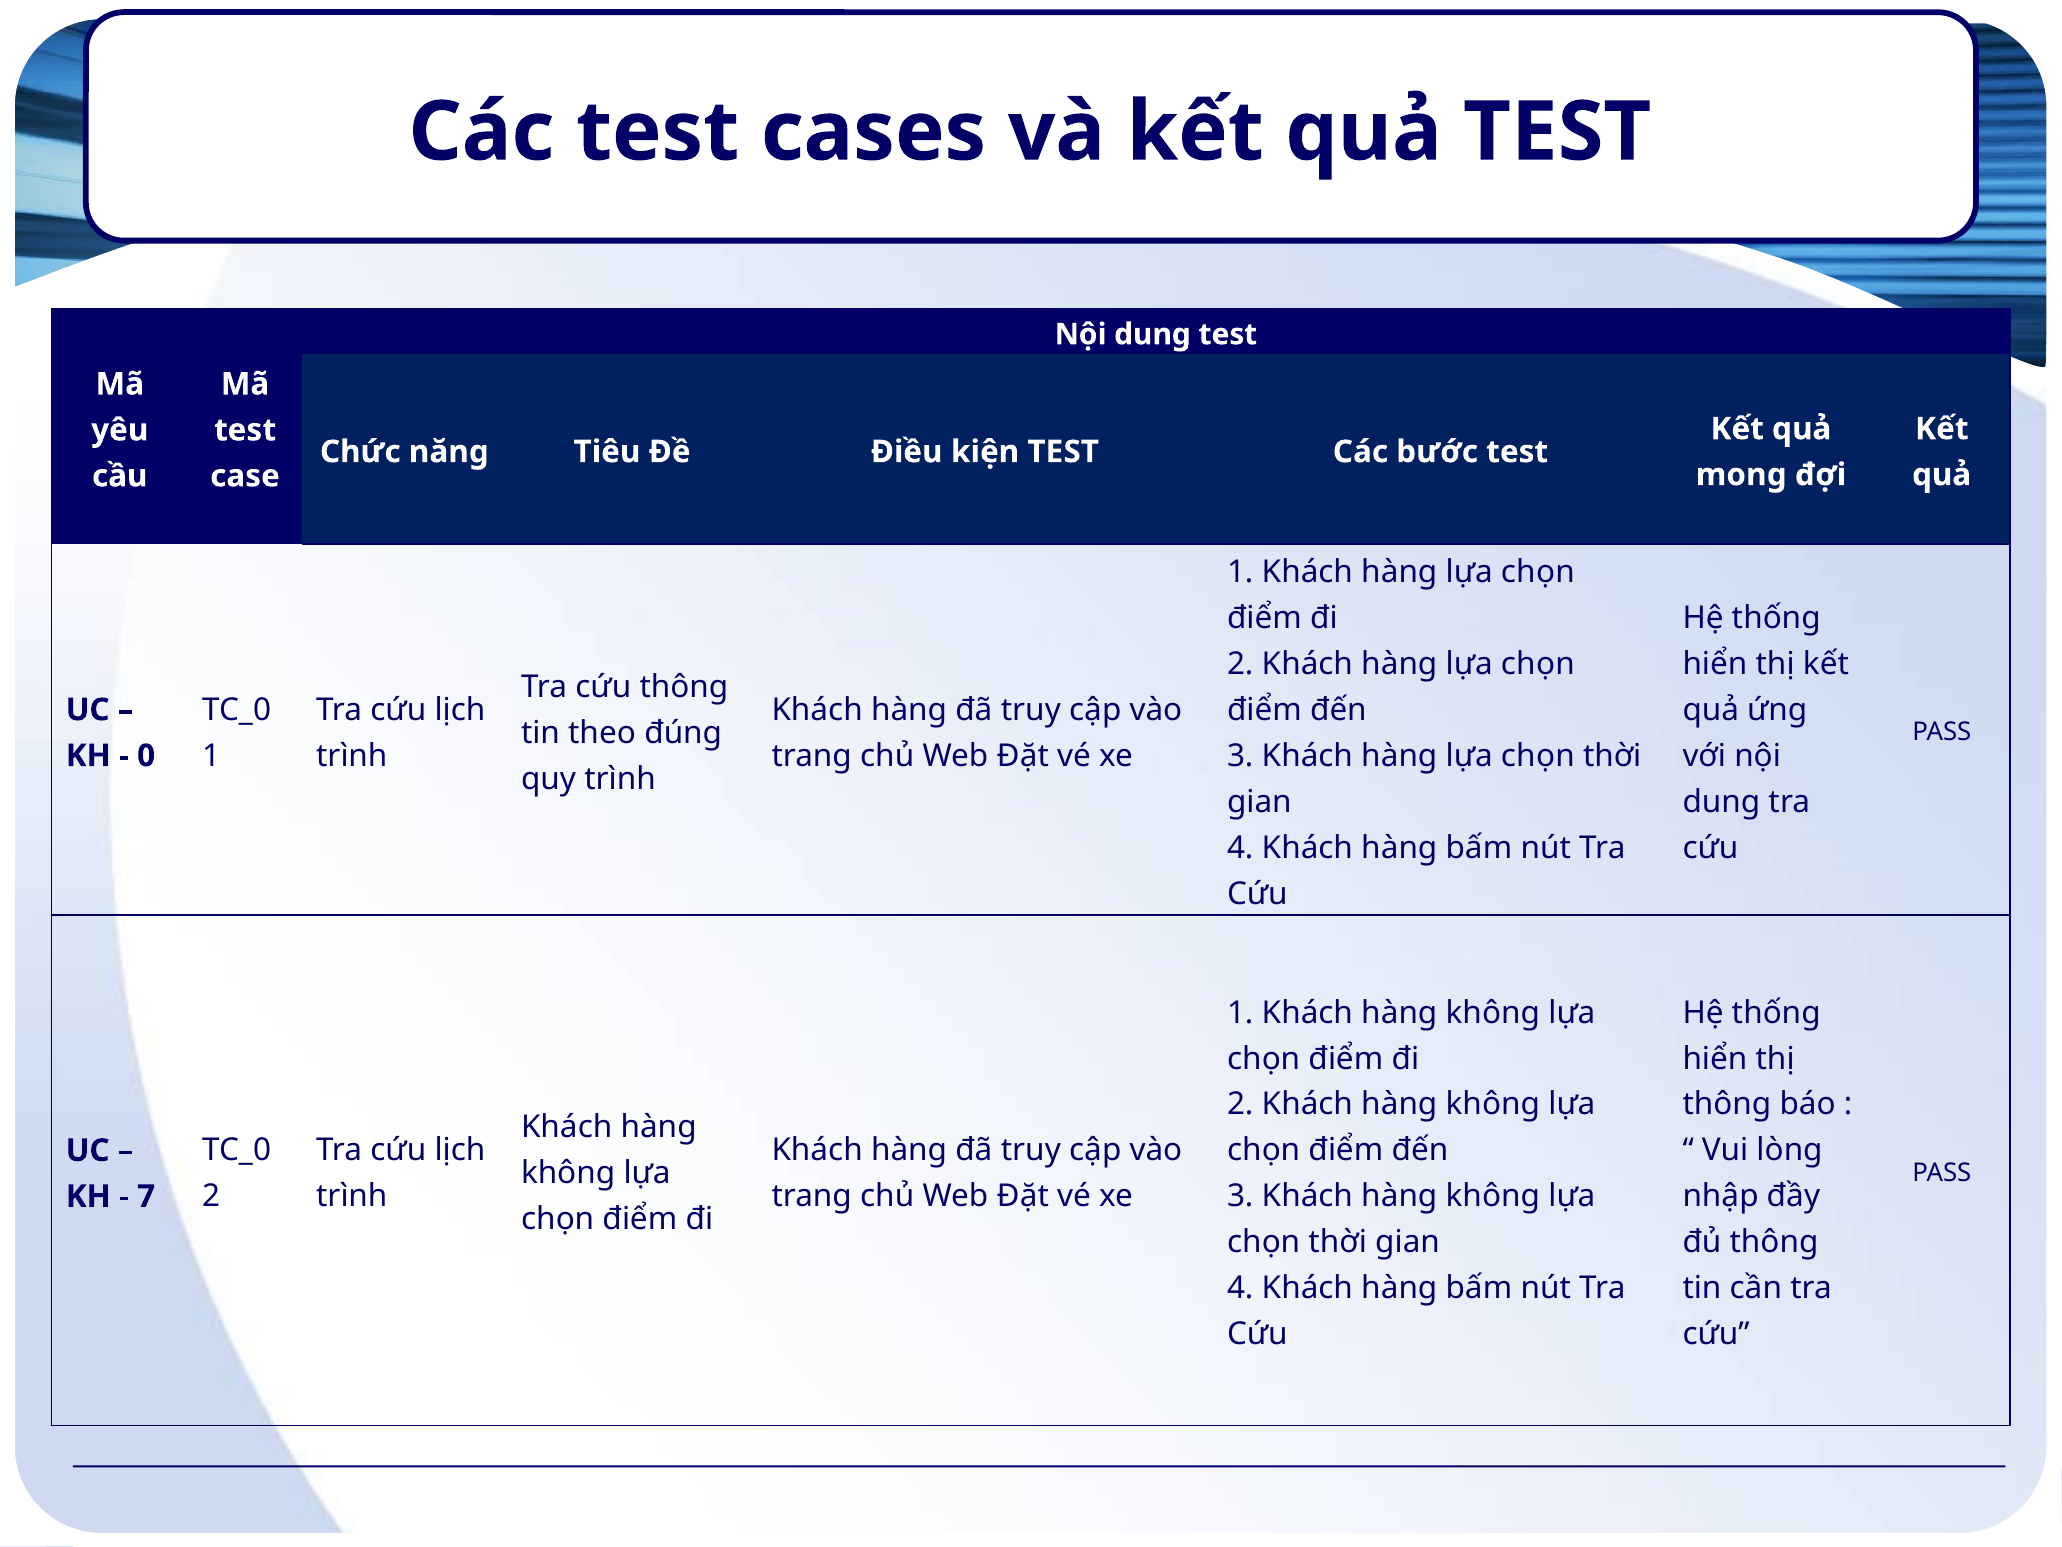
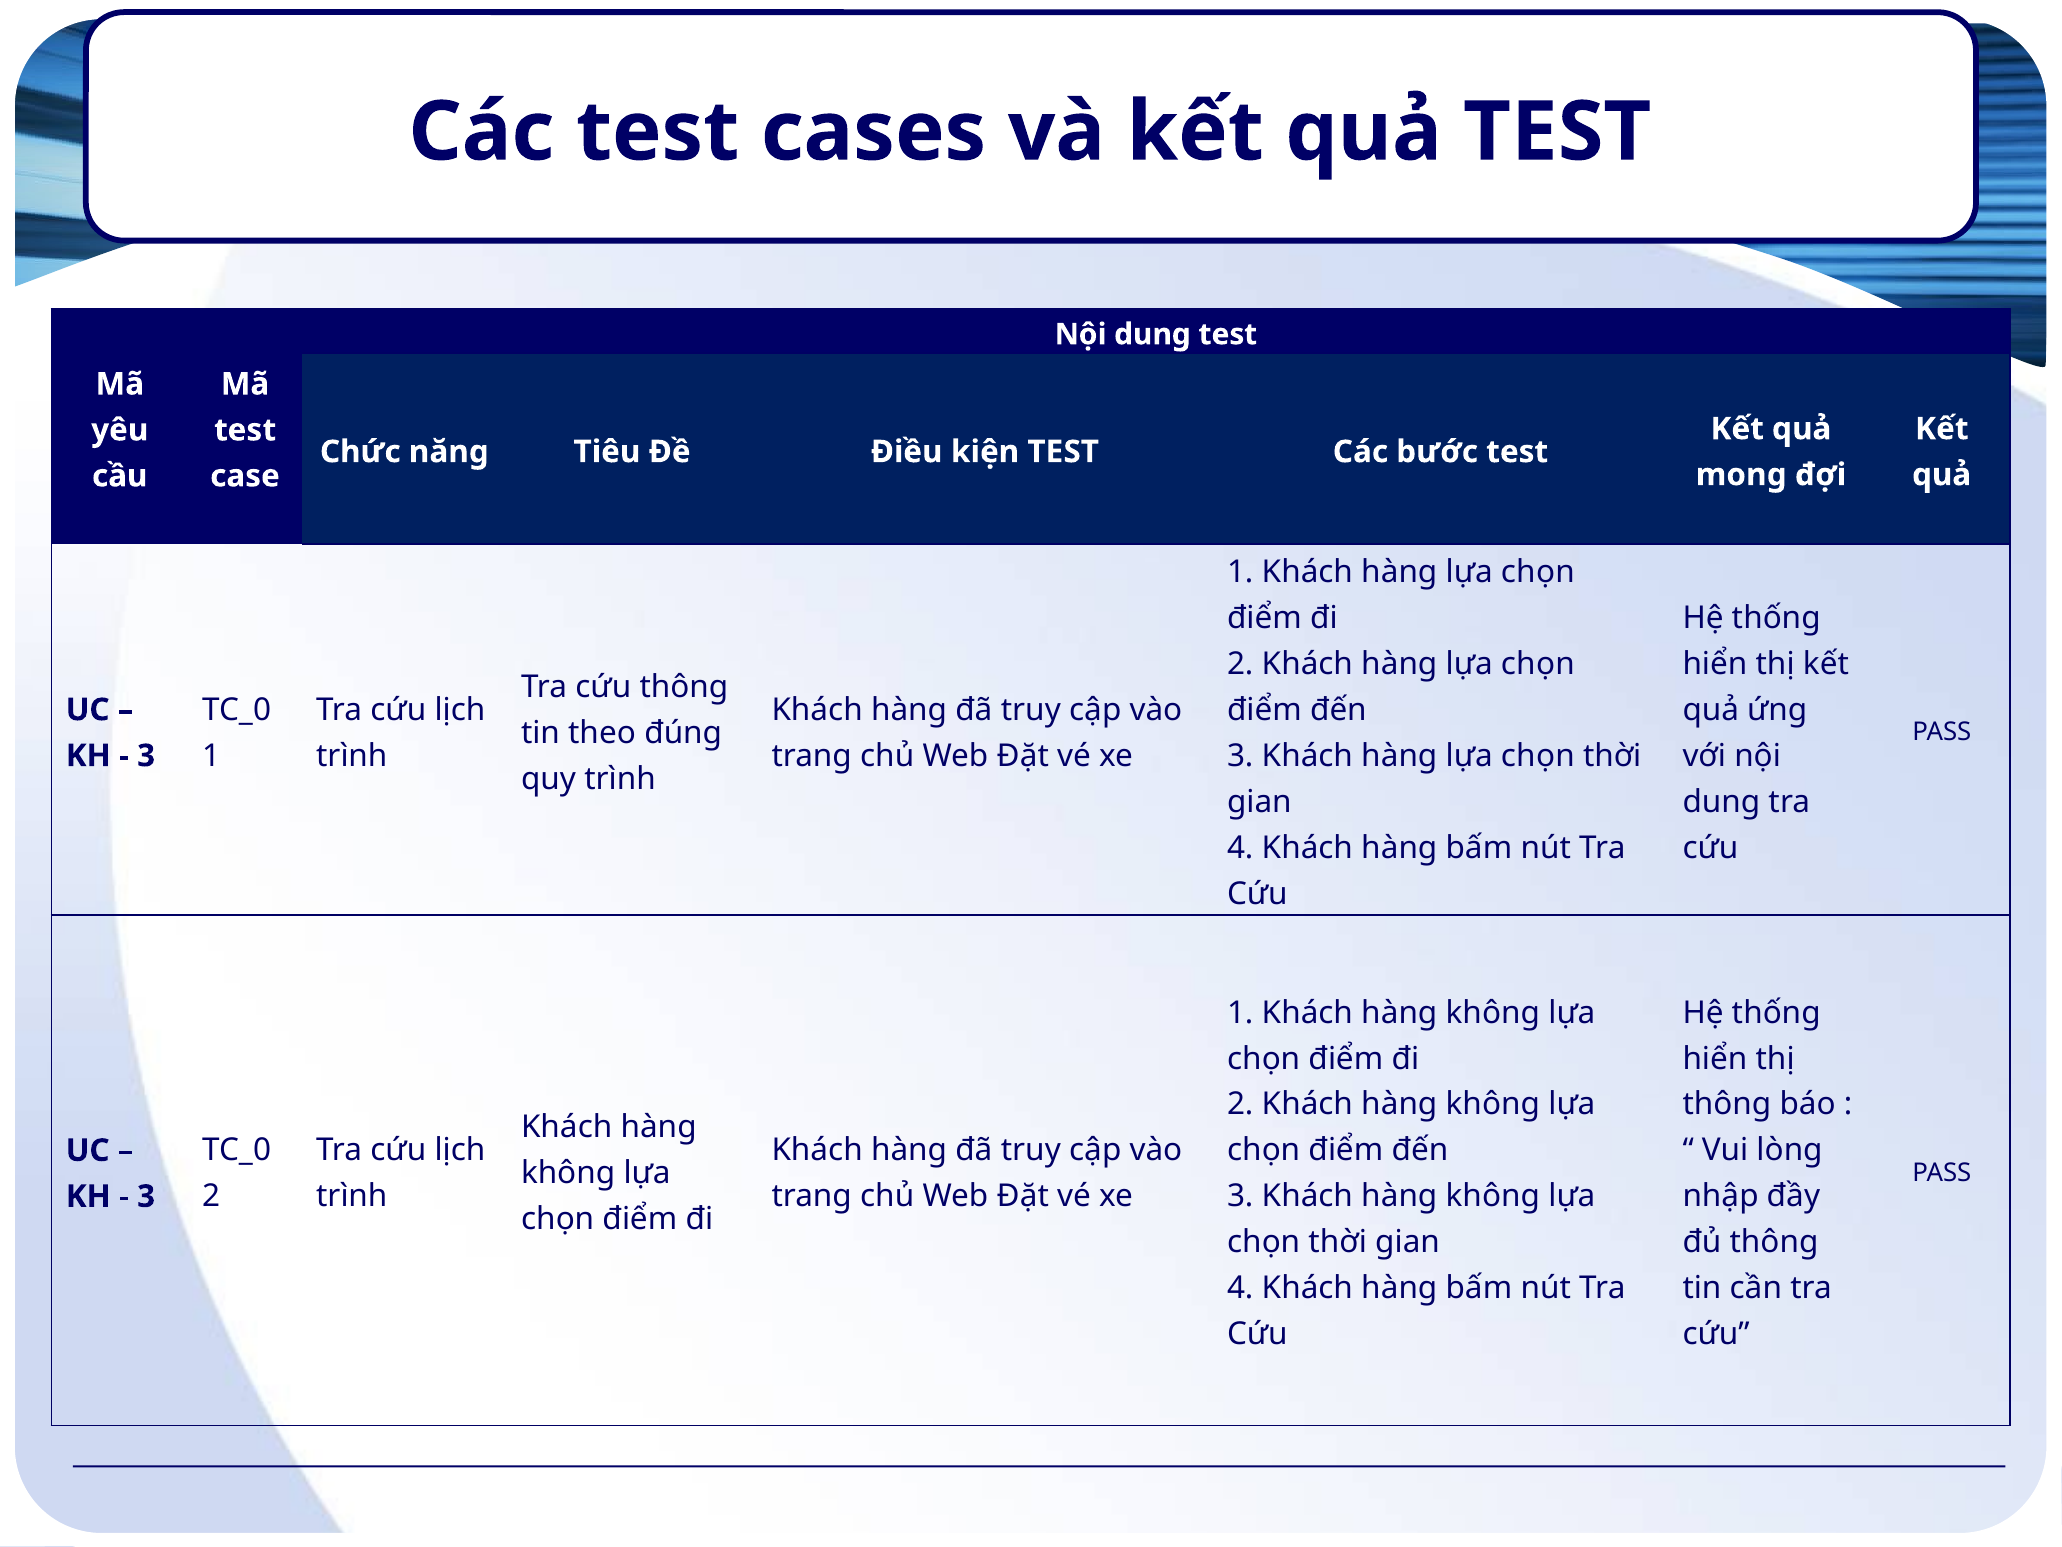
0: 0 -> 3 (146, 756)
7: 7 -> 3 (146, 1196)
